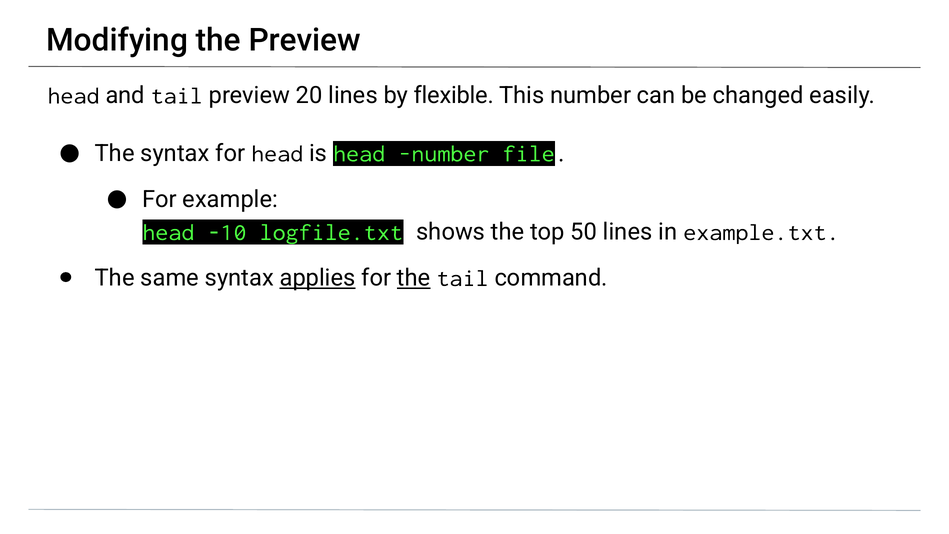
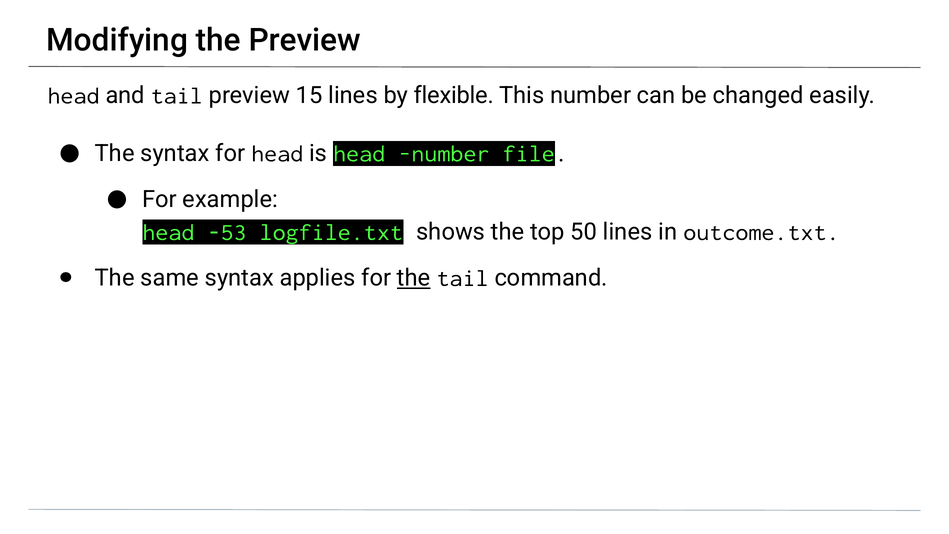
20: 20 -> 15 (309, 96)
-10: -10 -> -53 (227, 232)
example.txt: example.txt -> outcome.txt (761, 232)
applies underline: present -> none (318, 278)
